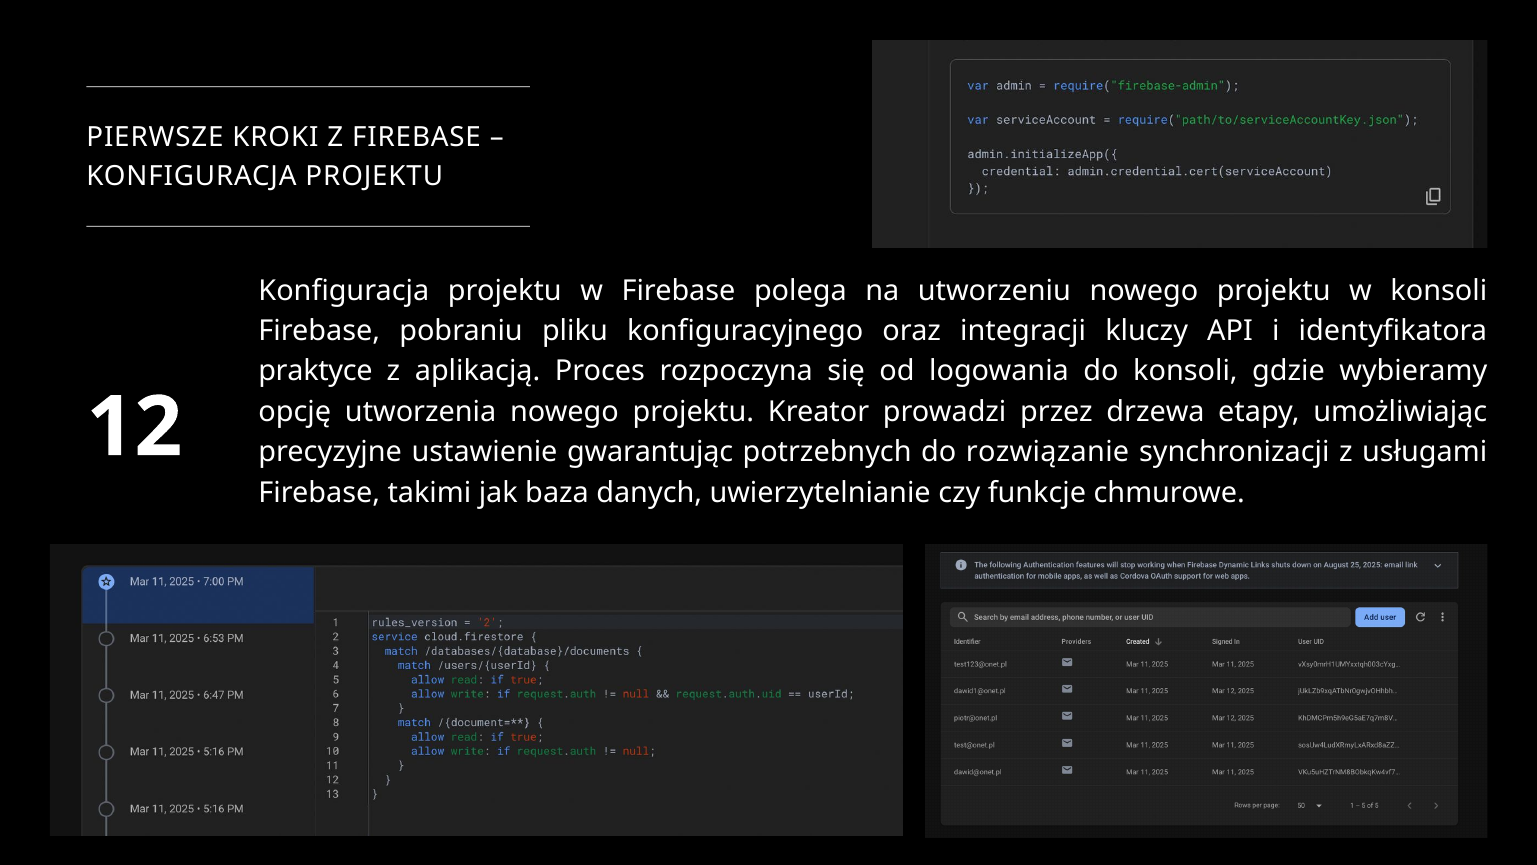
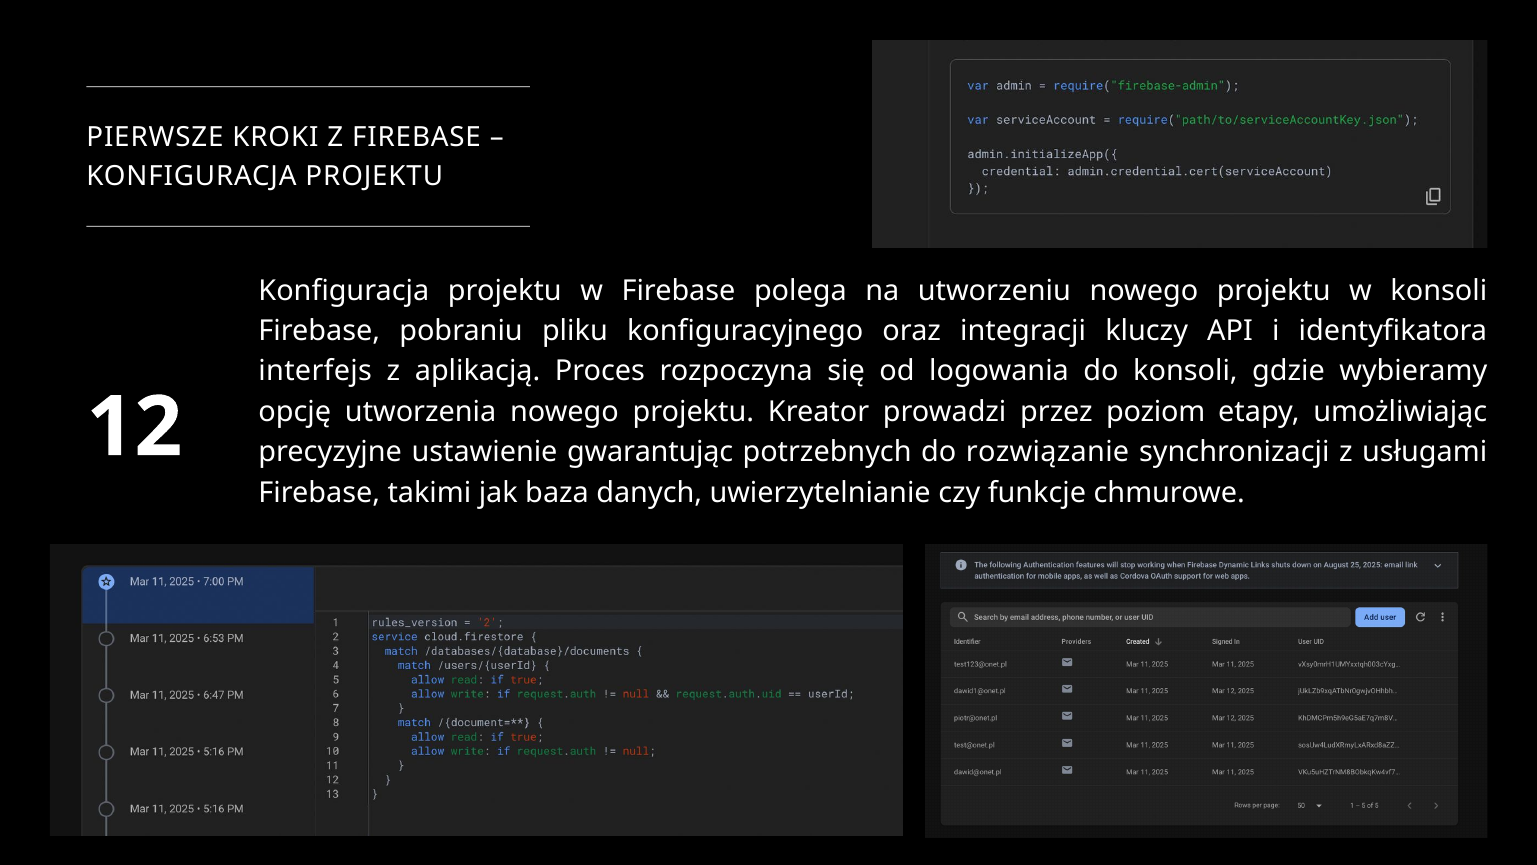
praktyce: praktyce -> interfejs (315, 371)
drzewa: drzewa -> poziom (1156, 412)
